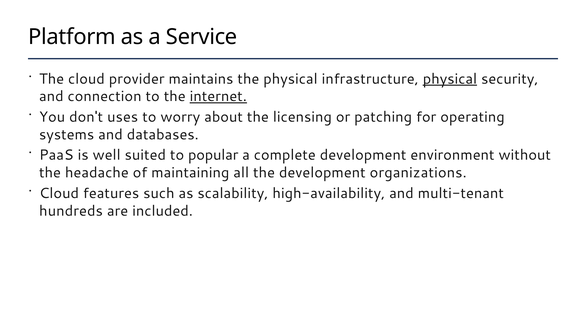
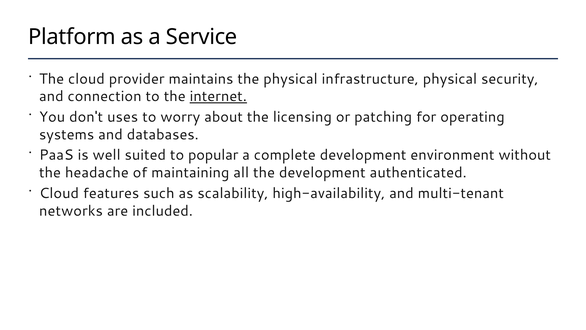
physical underline: present -> none (450, 79)
organizations: organizations -> authenticated (418, 173)
hundreds: hundreds -> networks (71, 211)
